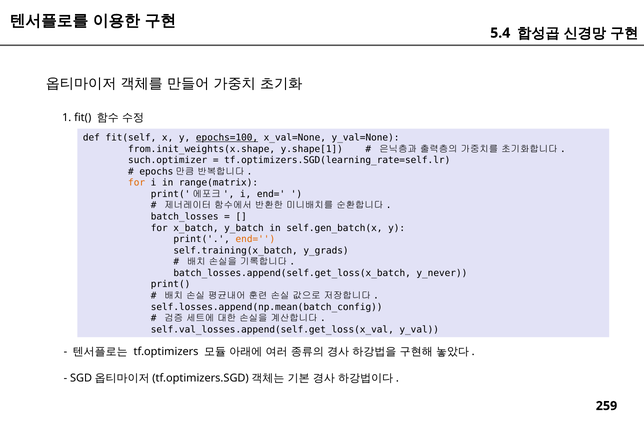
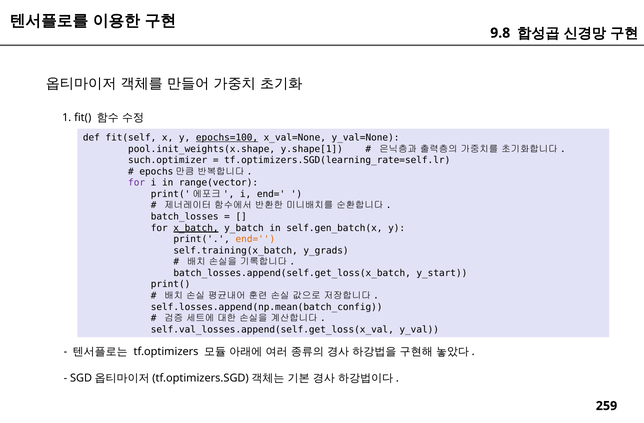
5.4: 5.4 -> 9.8 (500, 33)
from.init_weights(x.shape: from.init_weights(x.shape -> pool.init_weights(x.shape (202, 149)
for colour: orange -> purple (137, 183)
range(matrix: range(matrix -> range(vector (219, 183)
x_batch underline: none -> present (196, 228)
y_never: y_never -> y_start (442, 273)
